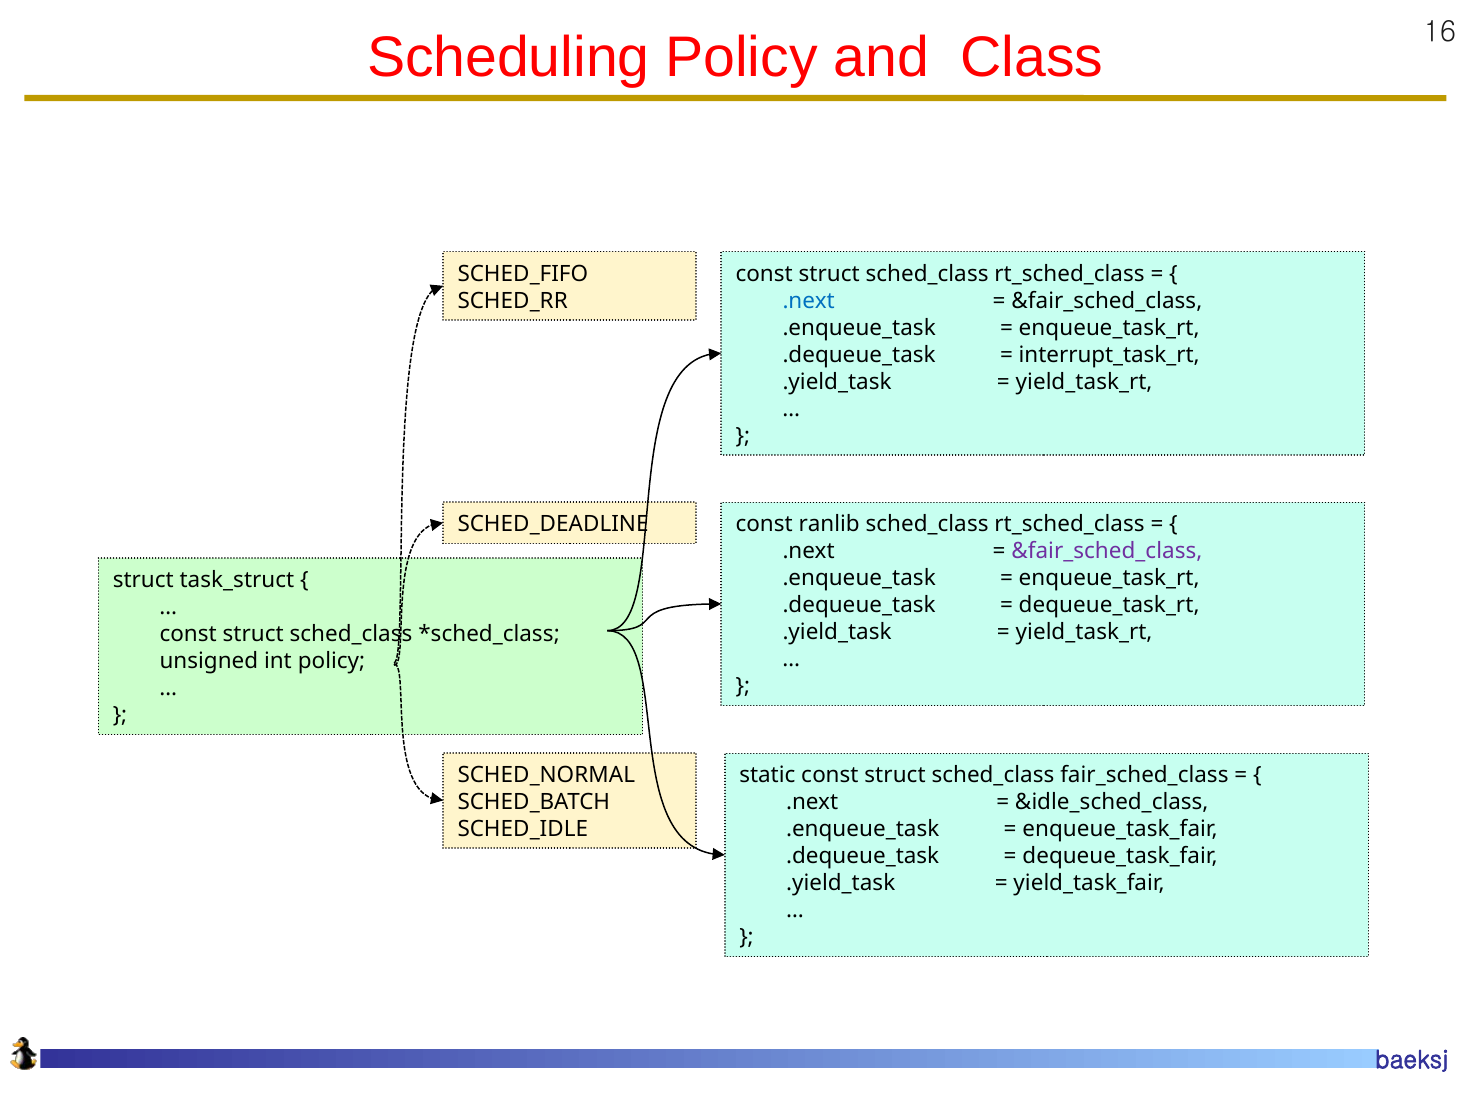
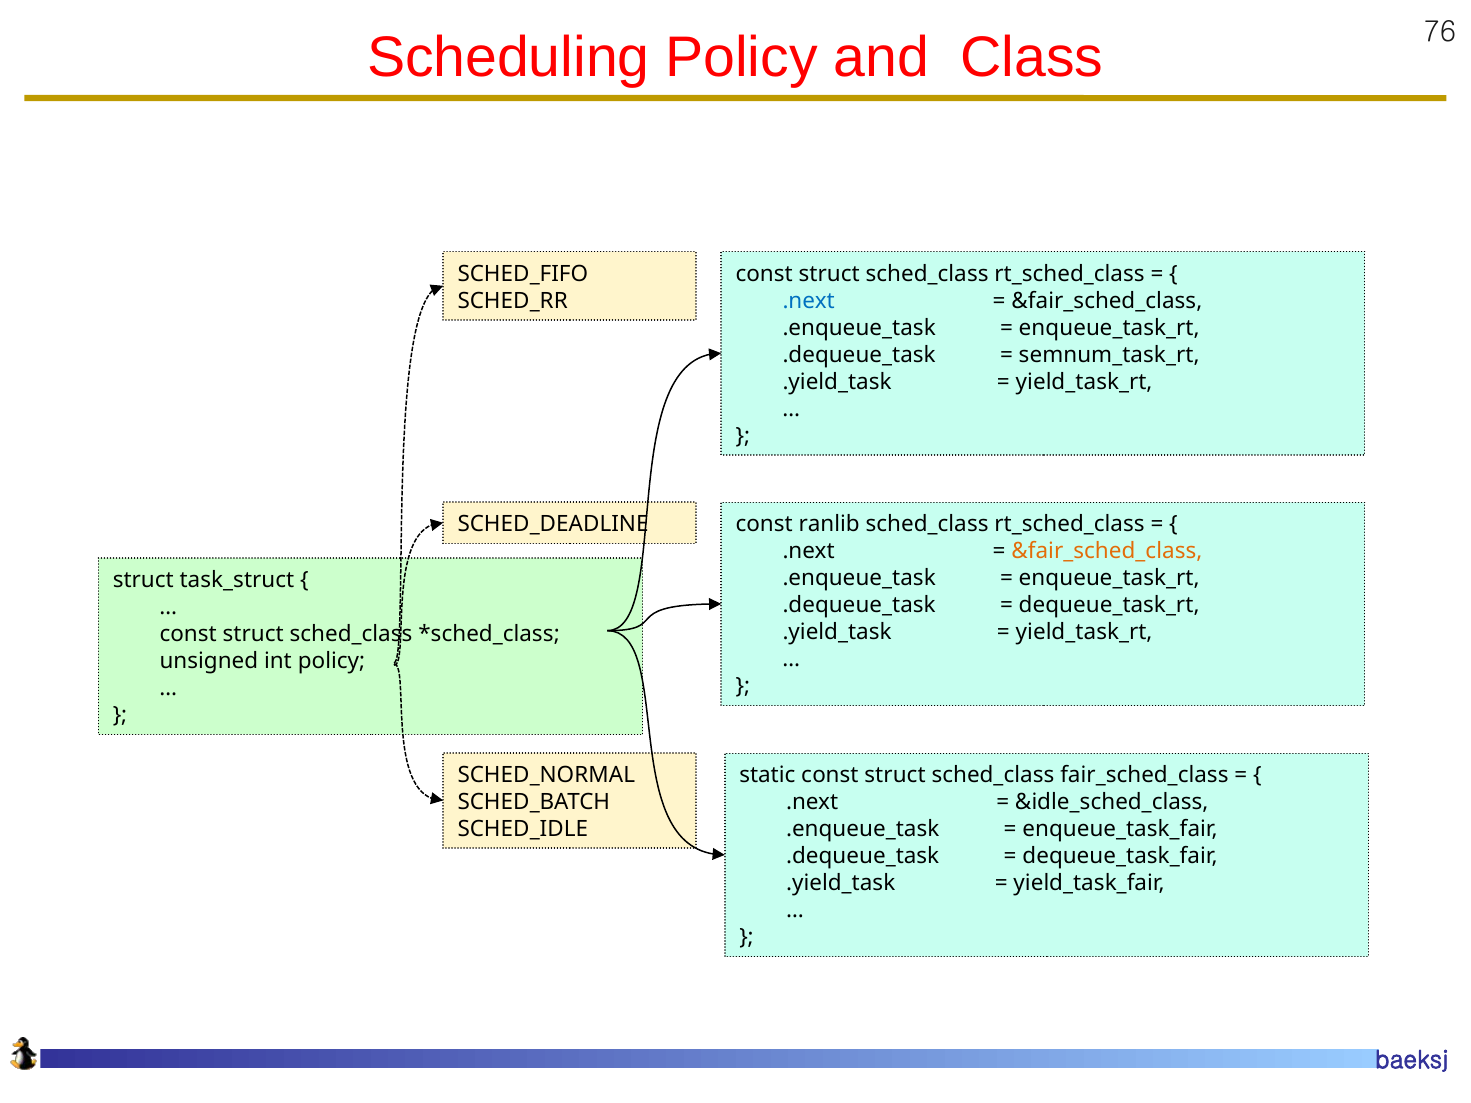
16: 16 -> 76 (1440, 32)
interrupt_task_rt: interrupt_task_rt -> semnum_task_rt (1109, 355)
&fair_sched_class colour: purple -> orange (1107, 552)
